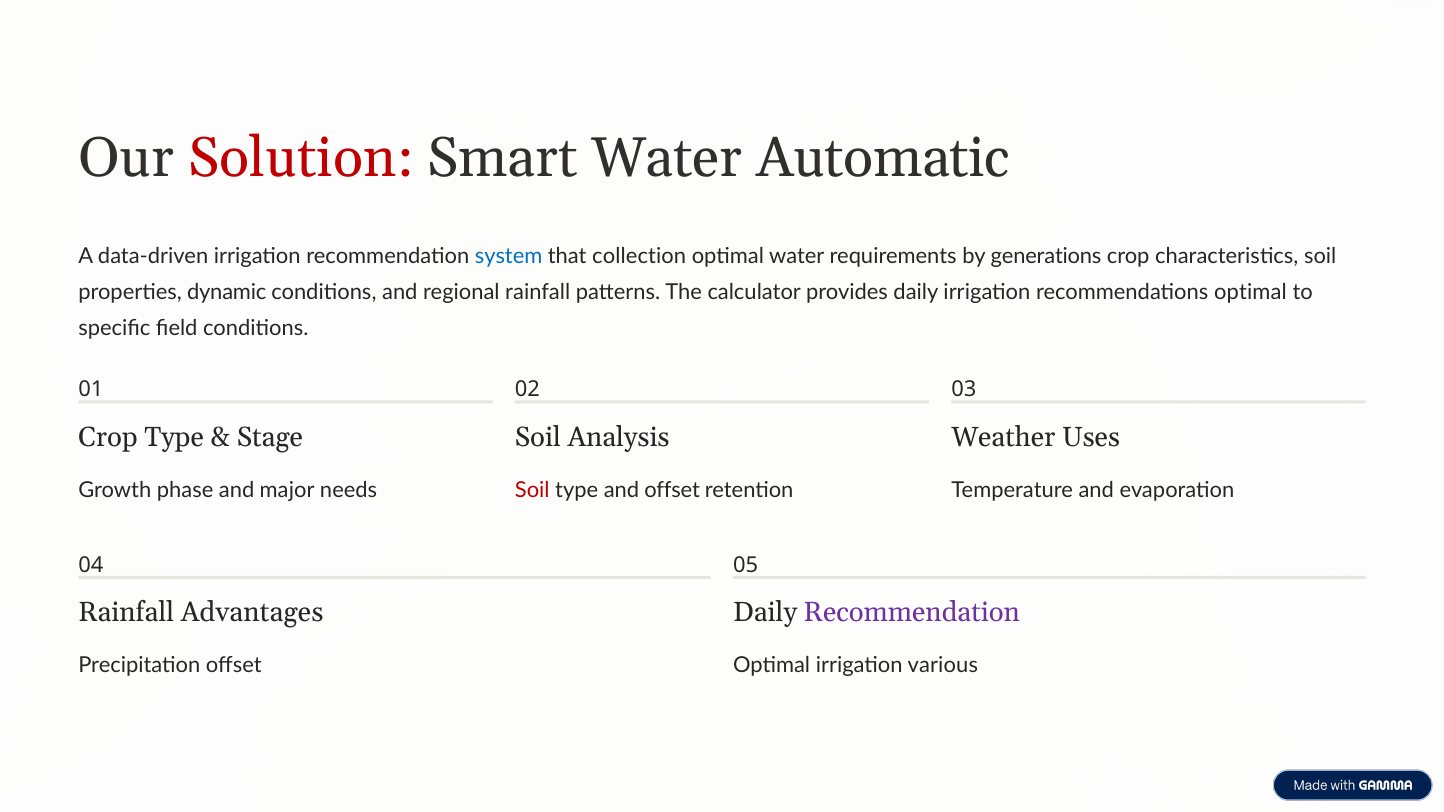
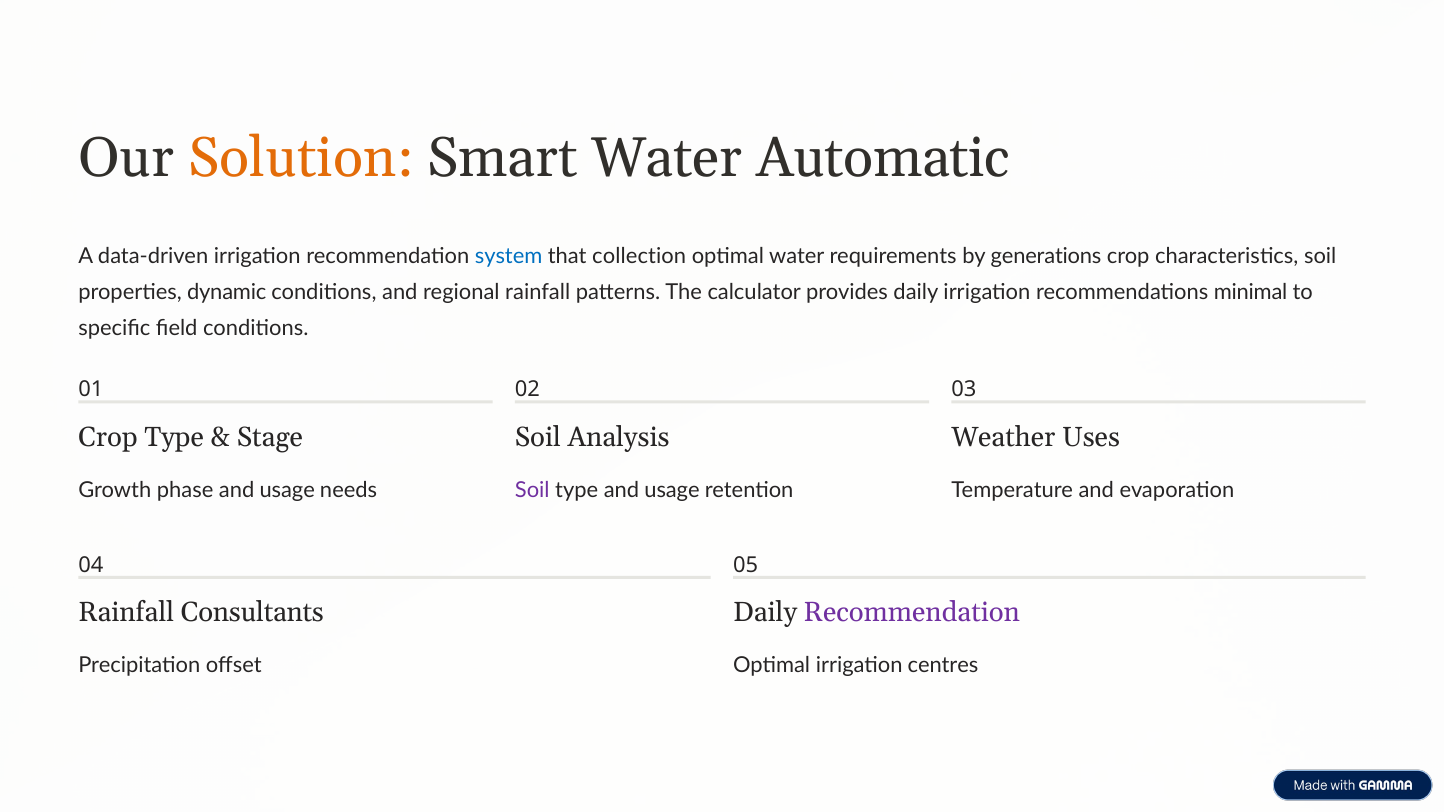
Solution colour: red -> orange (301, 158)
recommendations optimal: optimal -> minimal (1251, 293)
phase and major: major -> usage (287, 490)
Soil colour: red -> purple (532, 490)
type and offset: offset -> usage (672, 490)
Advantages: Advantages -> Consultants (252, 613)
various: various -> centres (943, 666)
